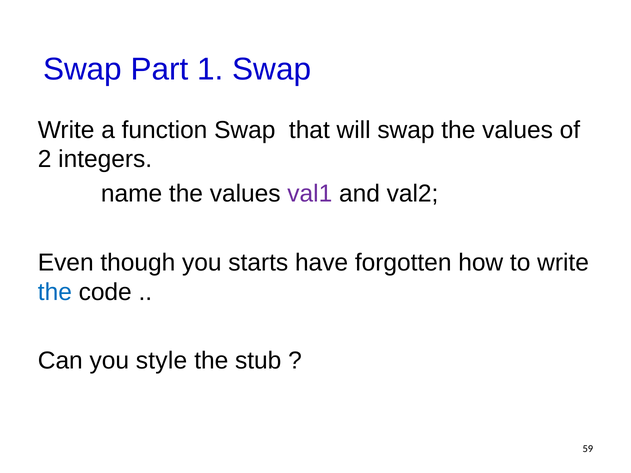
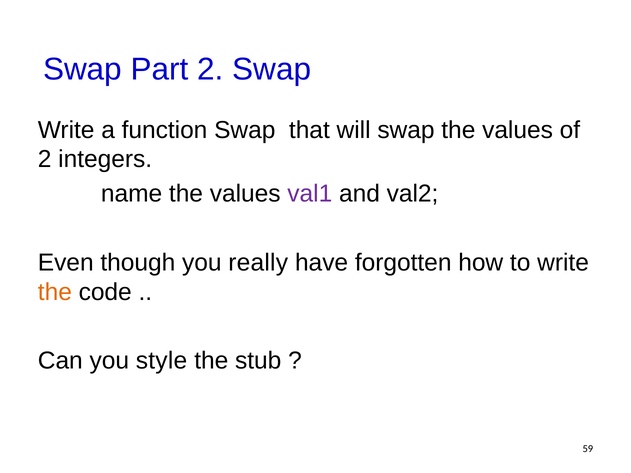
Part 1: 1 -> 2 (210, 69)
starts: starts -> really (258, 263)
the colour: blue -> orange (55, 292)
